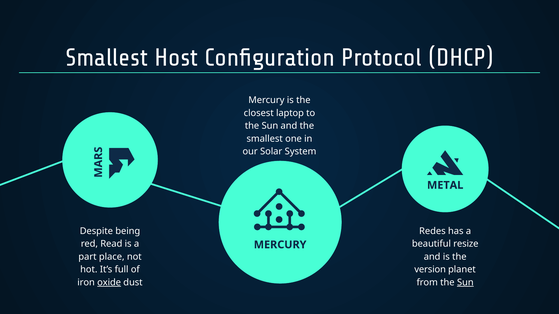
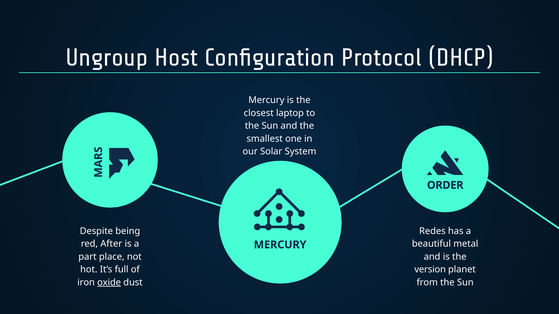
Smallest: Smallest -> Ungroup (107, 58)
METAL: METAL -> ORDER (445, 185)
Read: Read -> After (111, 244)
resize: resize -> metal (466, 244)
Sun underline: present -> none (465, 283)
